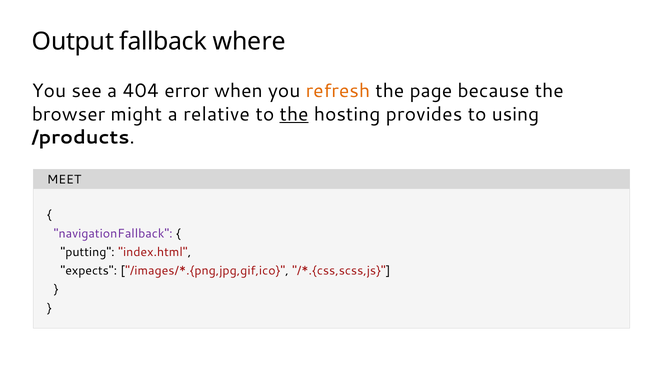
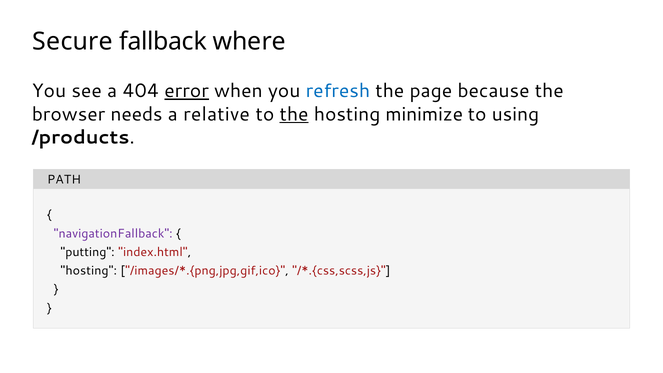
Output: Output -> Secure (73, 42)
error underline: none -> present (187, 91)
refresh colour: orange -> blue (338, 91)
might: might -> needs (137, 114)
provides: provides -> minimize (424, 114)
MEET: MEET -> PATH (64, 180)
expects: expects -> hosting (89, 271)
